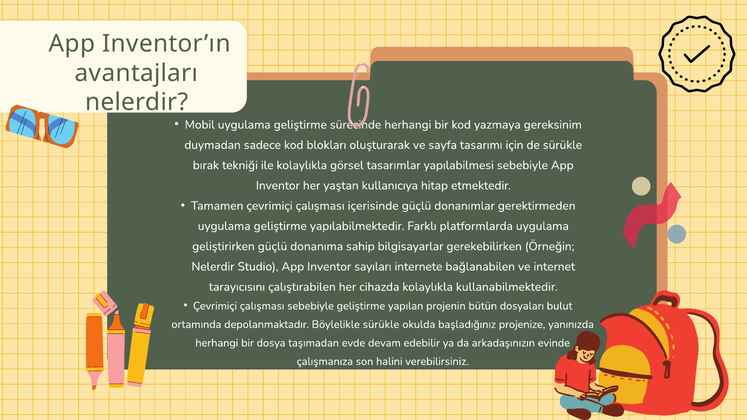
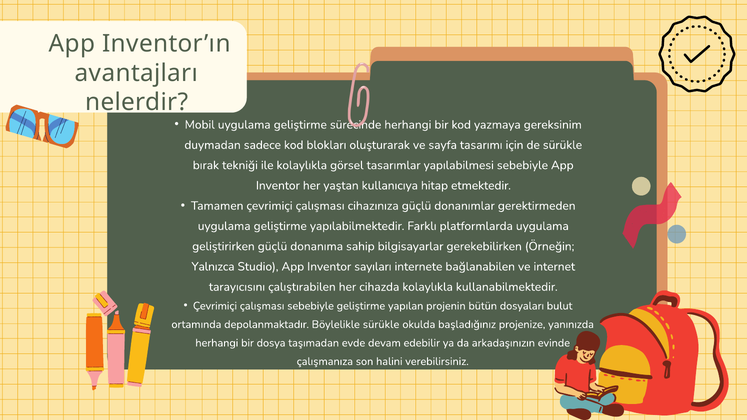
içerisinde: içerisinde -> cihazınıza (373, 206)
Nelerdir: Nelerdir -> Yalnızca (213, 267)
